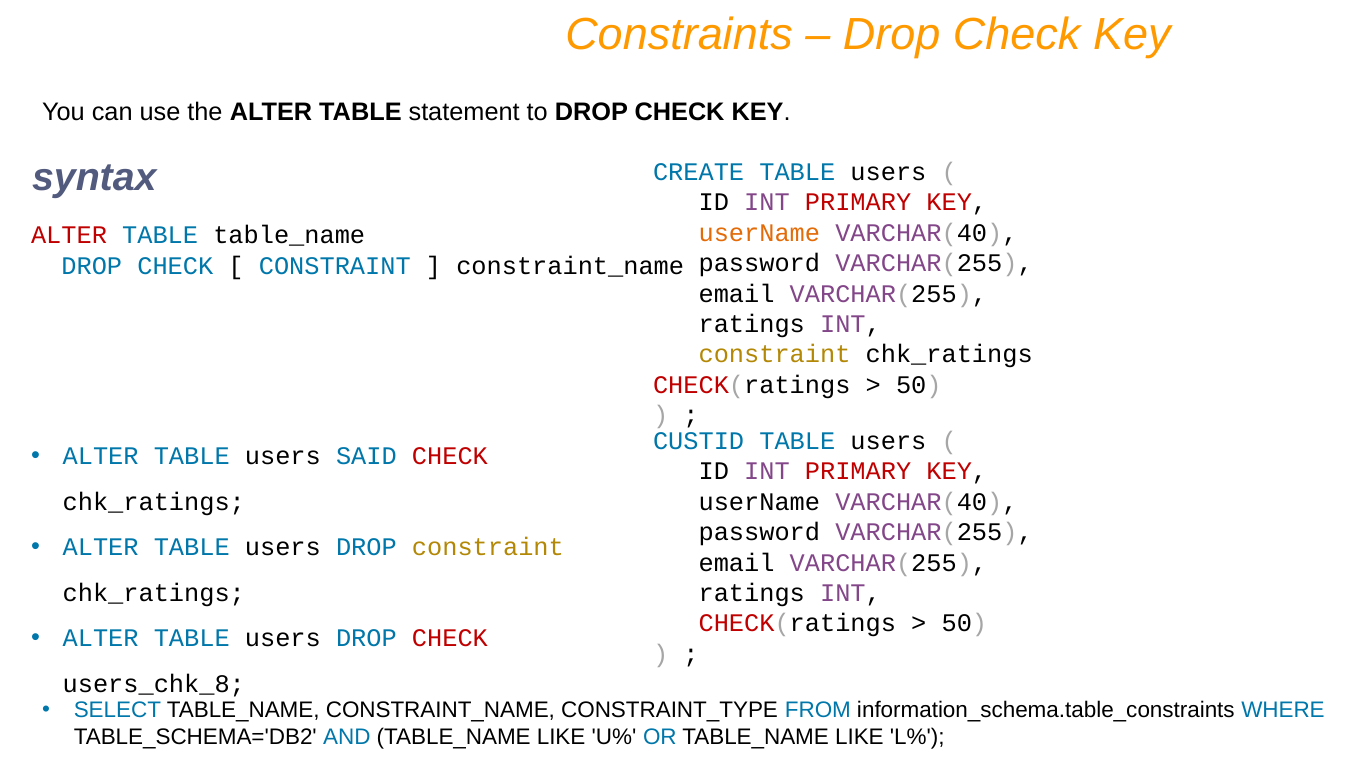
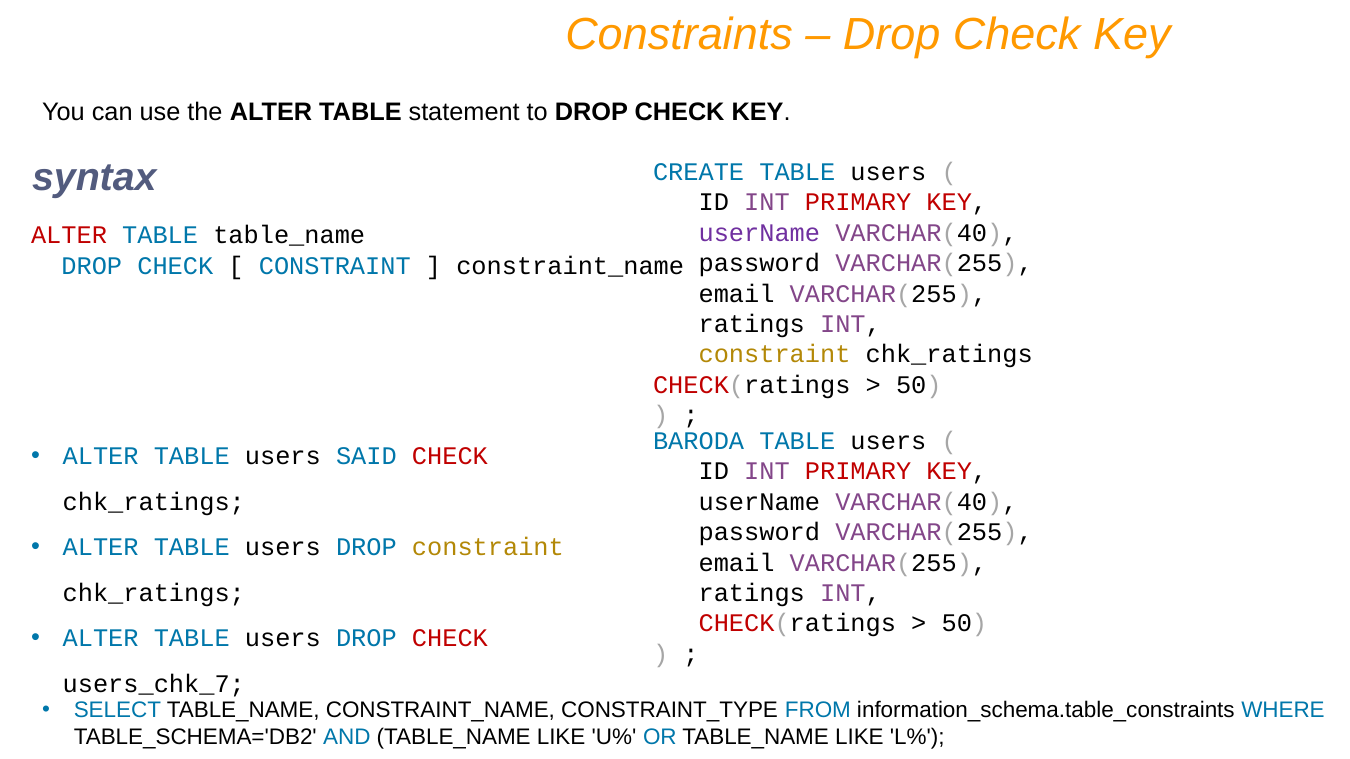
userName colour: orange -> purple (759, 233)
CUSTID: CUSTID -> BARODA (699, 441)
users_chk_8: users_chk_8 -> users_chk_7 (154, 684)
